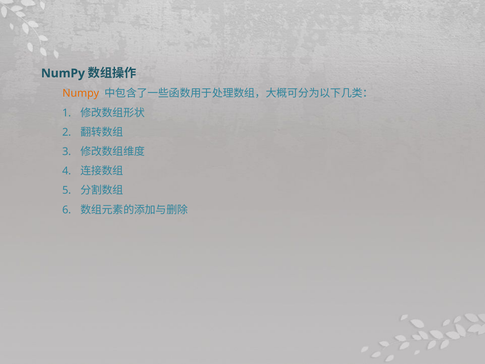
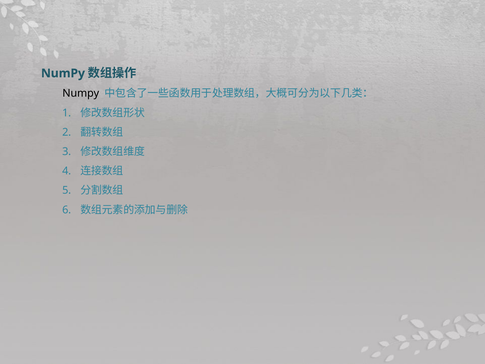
Numpy colour: orange -> black (81, 93)
